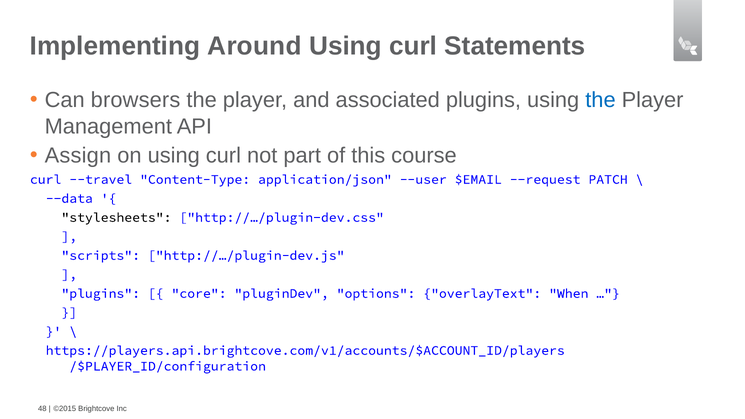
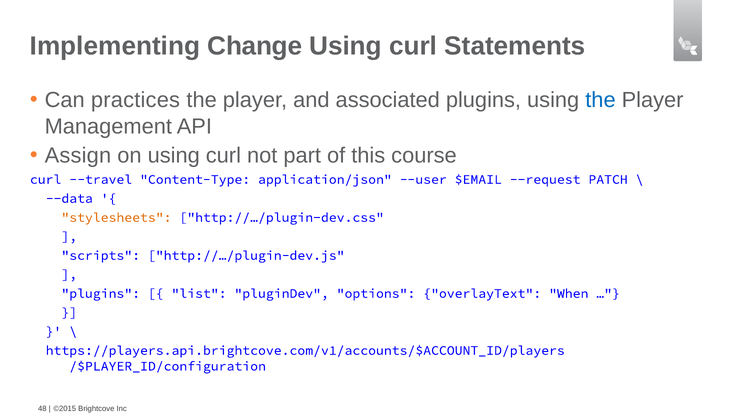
Around: Around -> Change (255, 46)
browsers: browsers -> practices (135, 100)
stylesheets colour: black -> orange (116, 217)
core: core -> list (199, 294)
